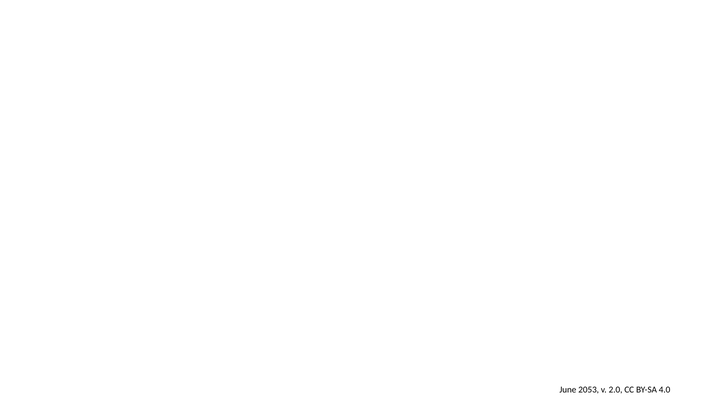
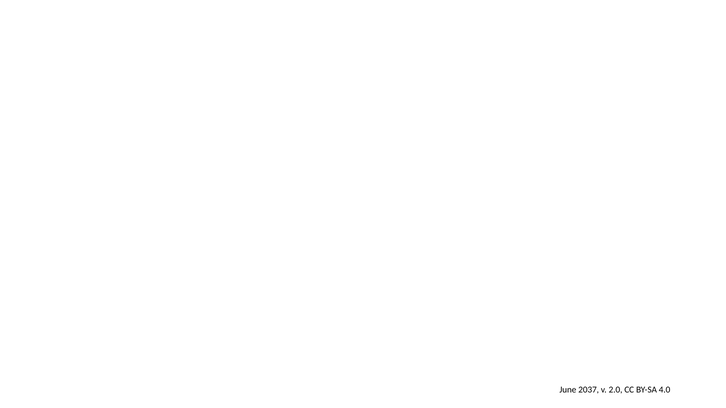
2053: 2053 -> 2037 (589, 390)
